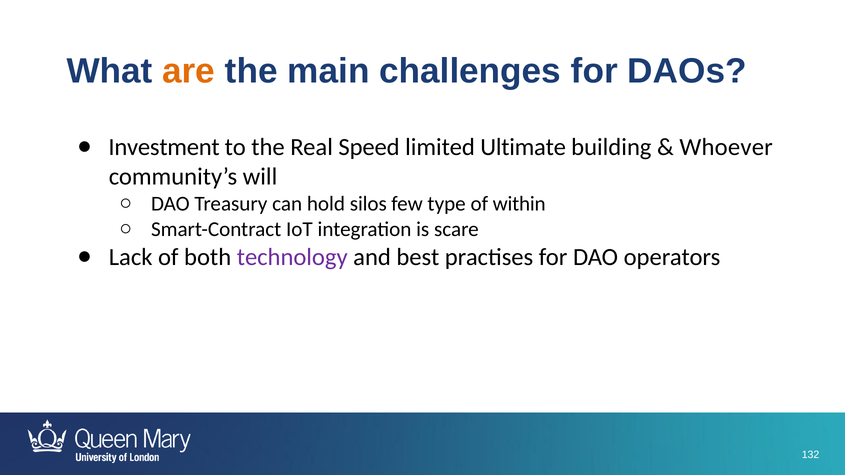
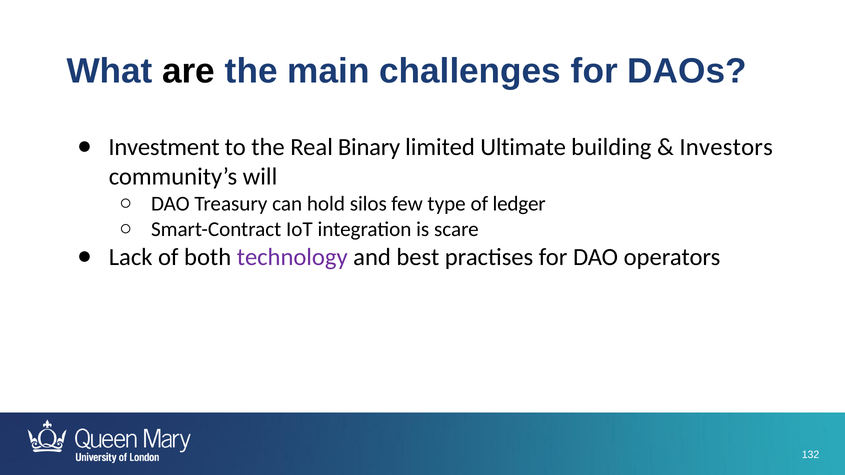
are colour: orange -> black (189, 71)
Speed: Speed -> Binary (369, 147)
Whoever: Whoever -> Investors (726, 147)
within: within -> ledger (519, 204)
